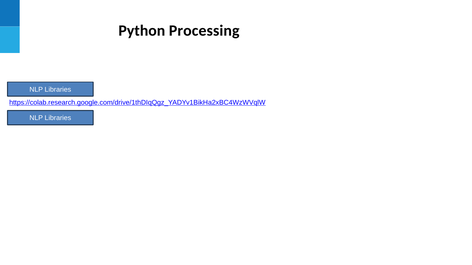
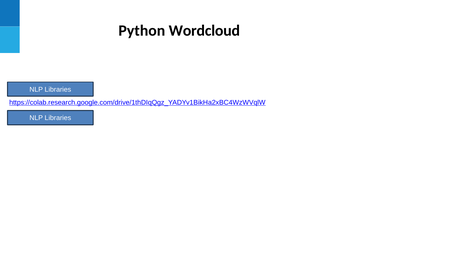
Processing: Processing -> Wordcloud (204, 31)
